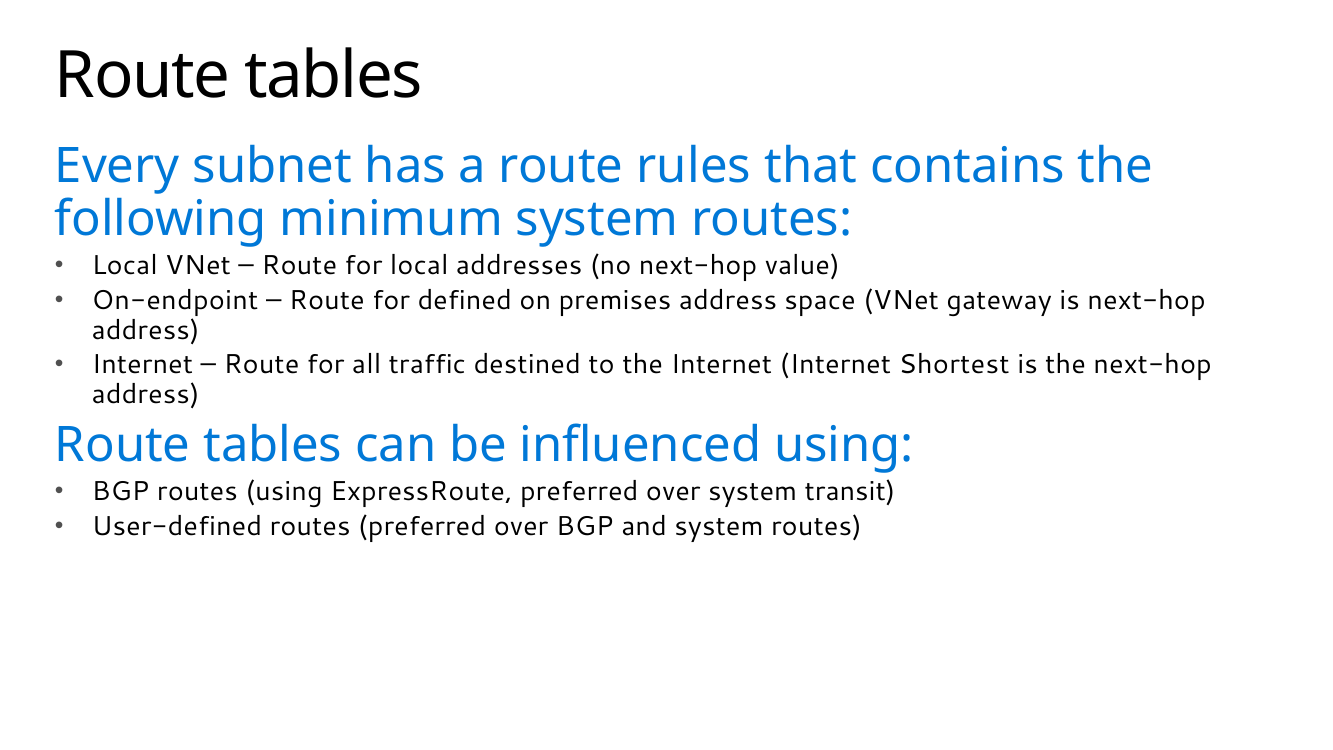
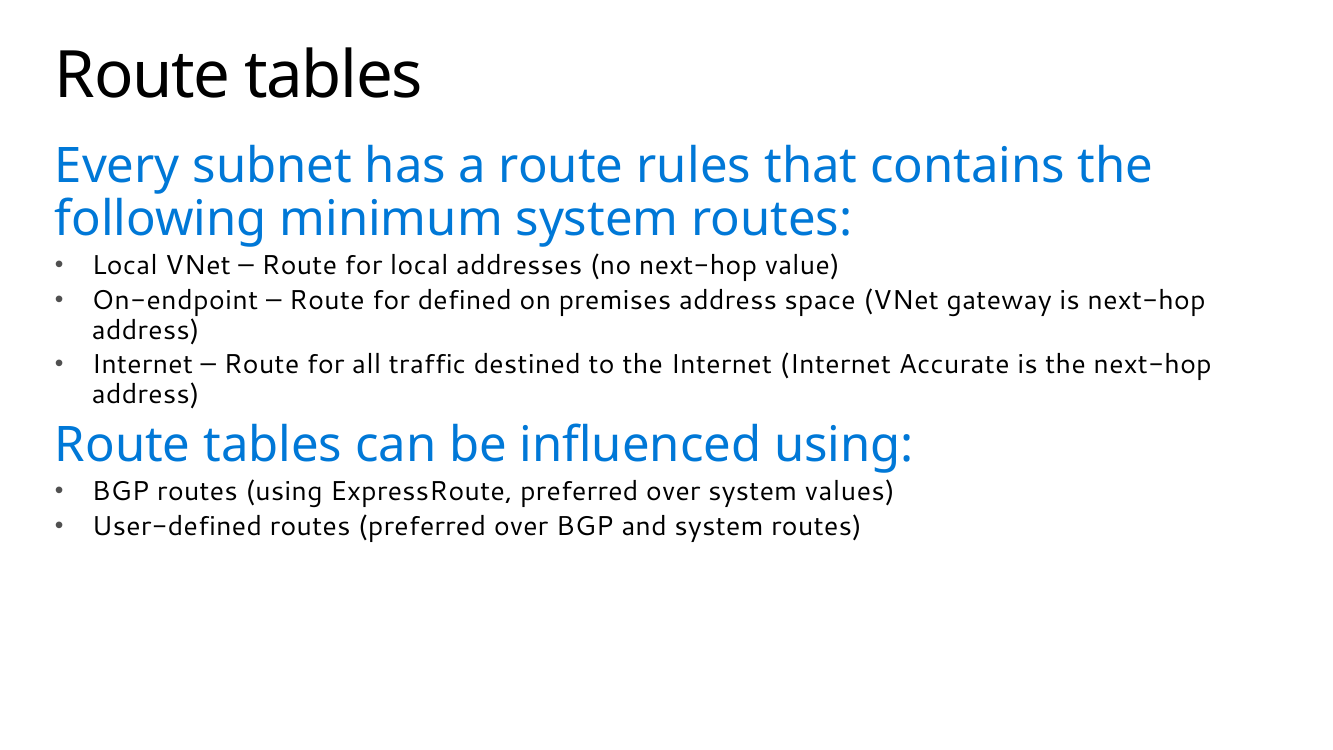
Shortest: Shortest -> Accurate (954, 365)
transit: transit -> values (850, 492)
